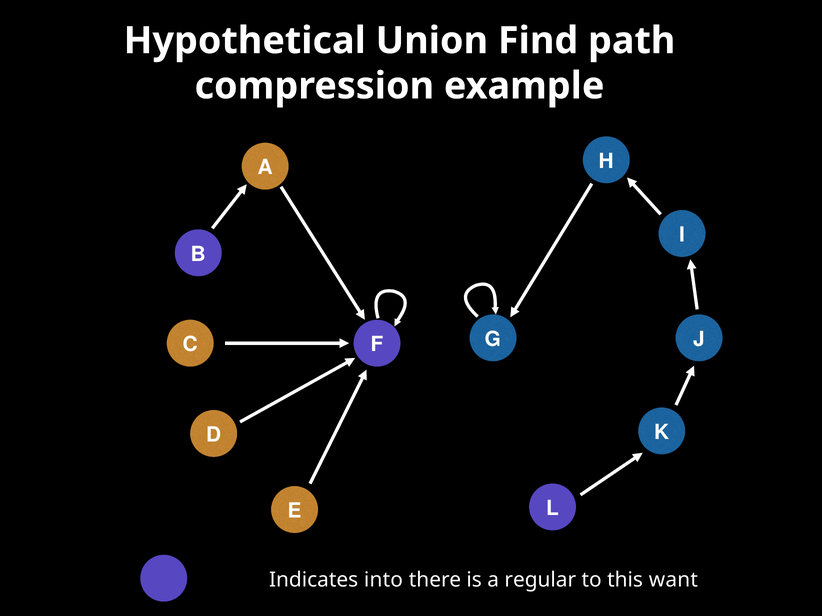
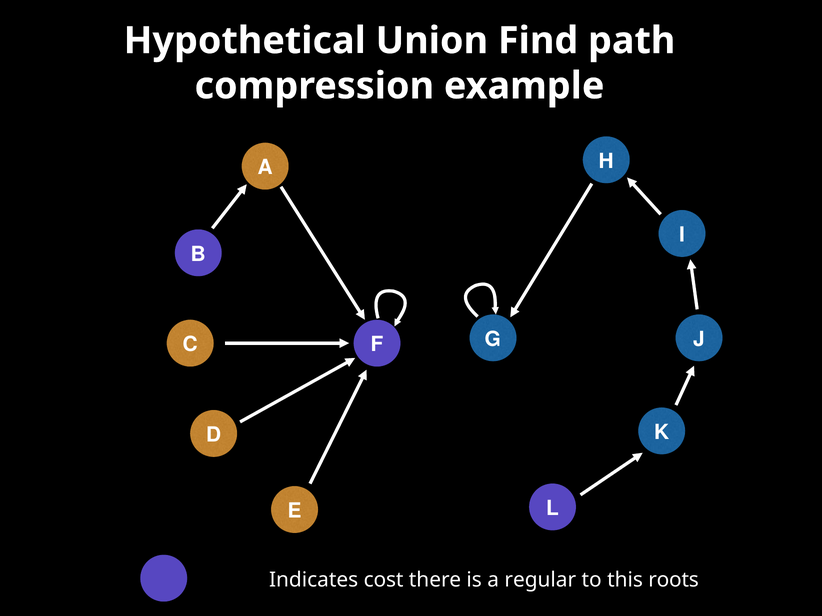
into: into -> cost (384, 580)
want: want -> roots (674, 580)
